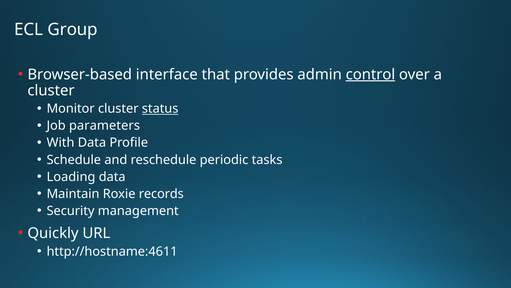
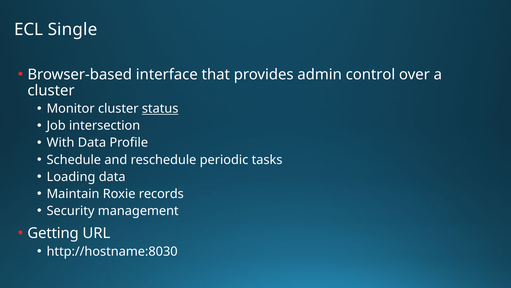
Group: Group -> Single (72, 30)
control underline: present -> none (370, 74)
parameters: parameters -> intersection (105, 125)
Quickly: Quickly -> Getting (53, 233)
http://hostname:4611: http://hostname:4611 -> http://hostname:8030 (112, 251)
